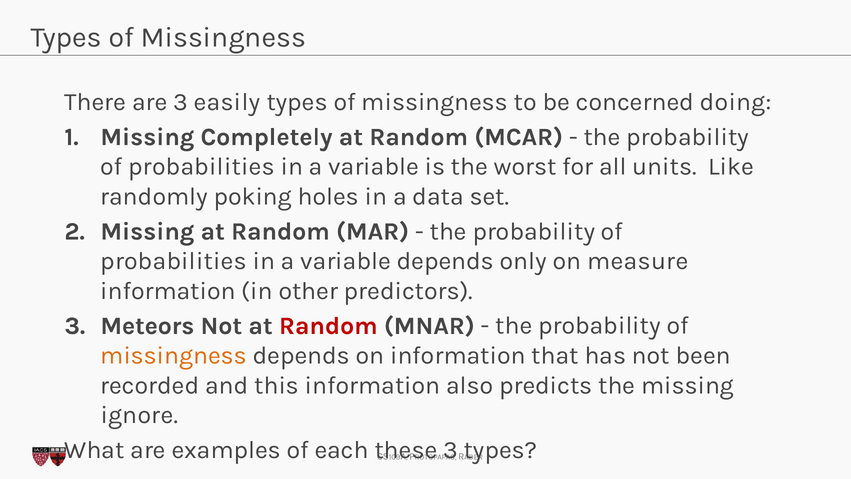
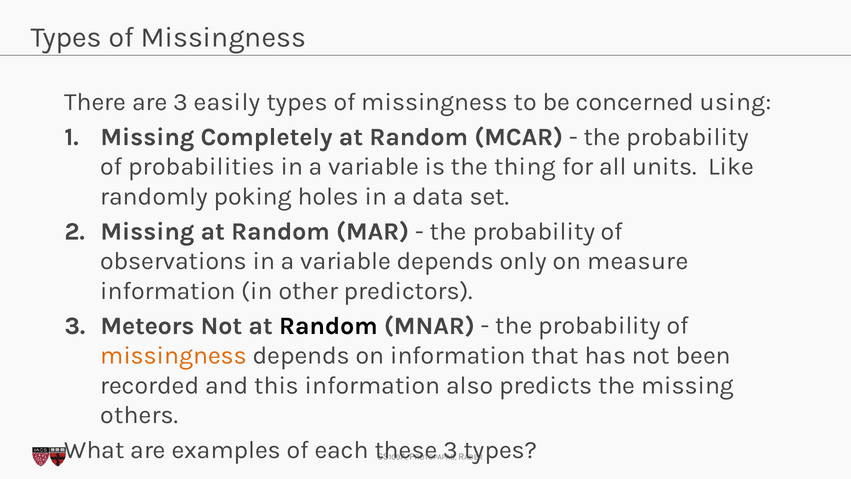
doing: doing -> using (736, 102)
worst: worst -> thing (525, 167)
probabilities: probabilities -> observations (174, 261)
Random colour: red -> black (328, 326)
ignore: ignore -> others (139, 415)
